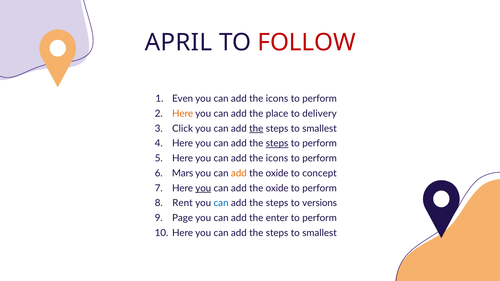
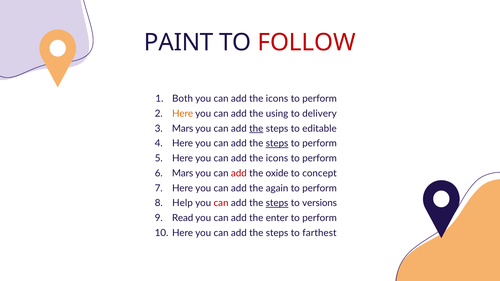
APRIL: APRIL -> PAINT (179, 43)
Even: Even -> Both (183, 99)
place: place -> using (277, 114)
Click: Click -> Mars (183, 129)
smallest: smallest -> editable (319, 129)
add colour: orange -> red (239, 173)
you underline: present -> none (203, 188)
oxide: oxide -> again (277, 188)
Rent: Rent -> Help (183, 203)
can colour: blue -> red (221, 203)
steps underline: none -> present (277, 203)
Page: Page -> Read (183, 218)
smallest: smallest -> farthest (319, 233)
